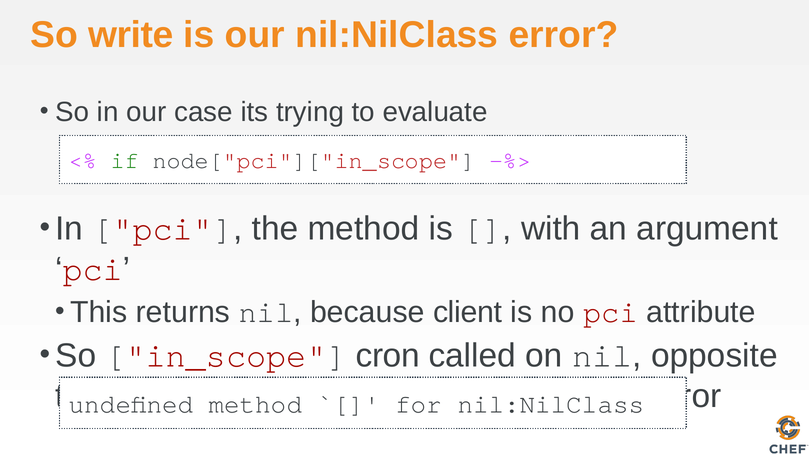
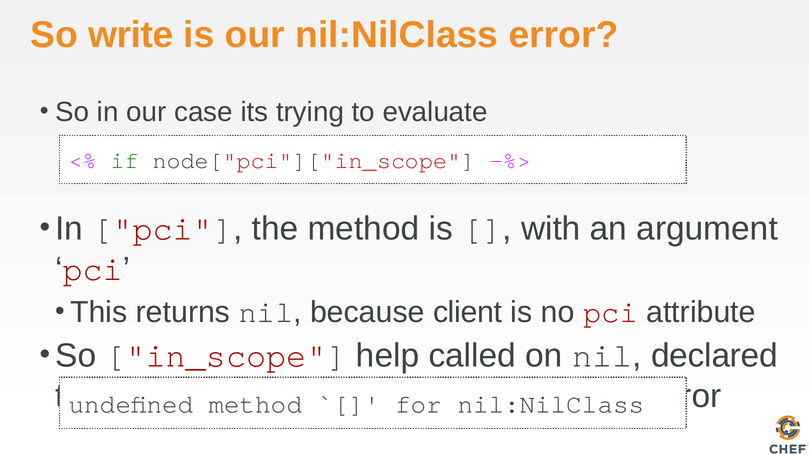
cron: cron -> help (388, 356)
opposite: opposite -> declared (714, 356)
